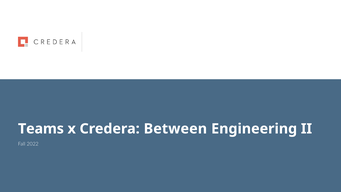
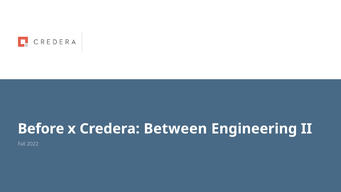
Teams: Teams -> Before (41, 129)
